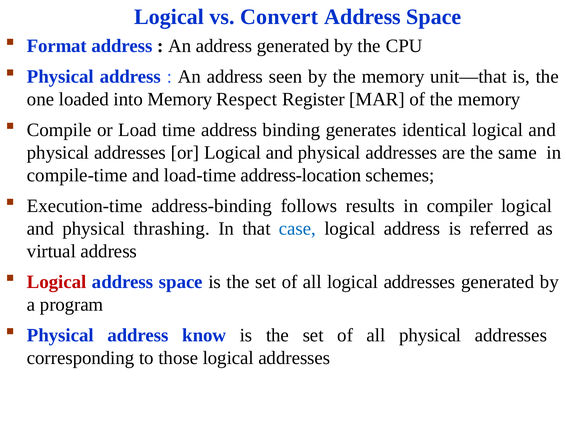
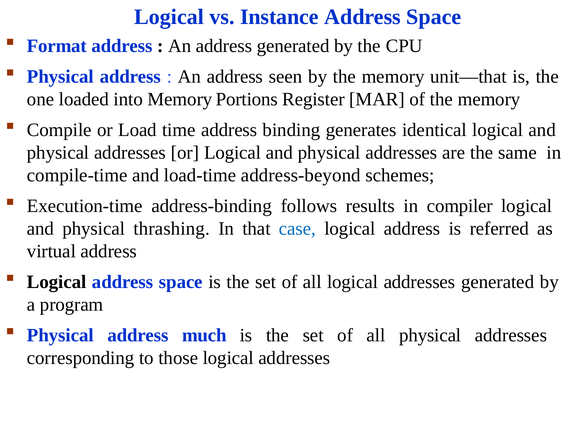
Convert: Convert -> Instance (279, 17)
Respect: Respect -> Portions (247, 99)
address-location: address-location -> address-beyond (301, 175)
Logical colour: red -> black (57, 281)
know: know -> much (204, 335)
